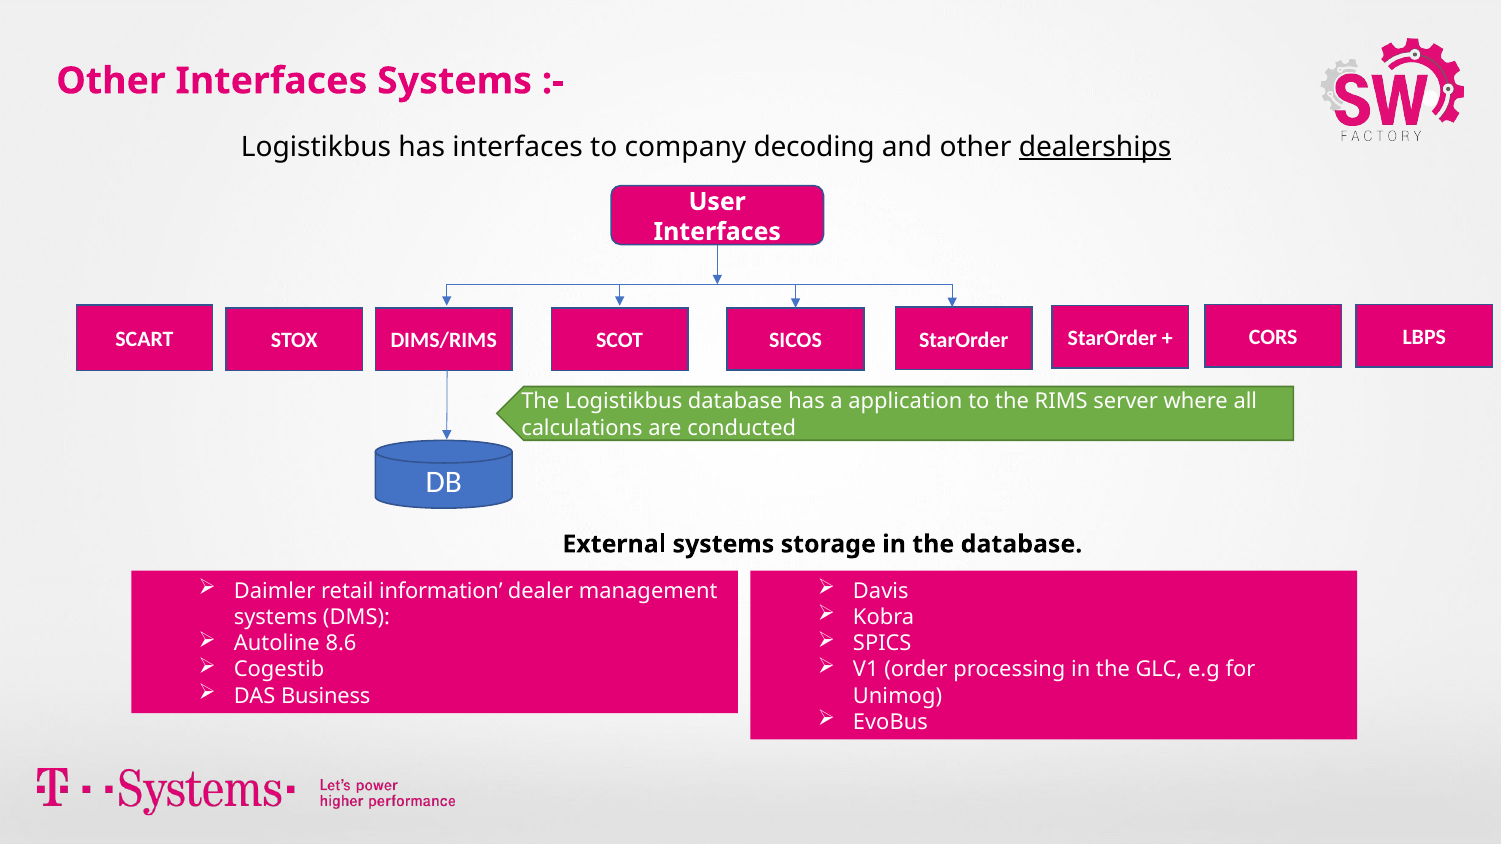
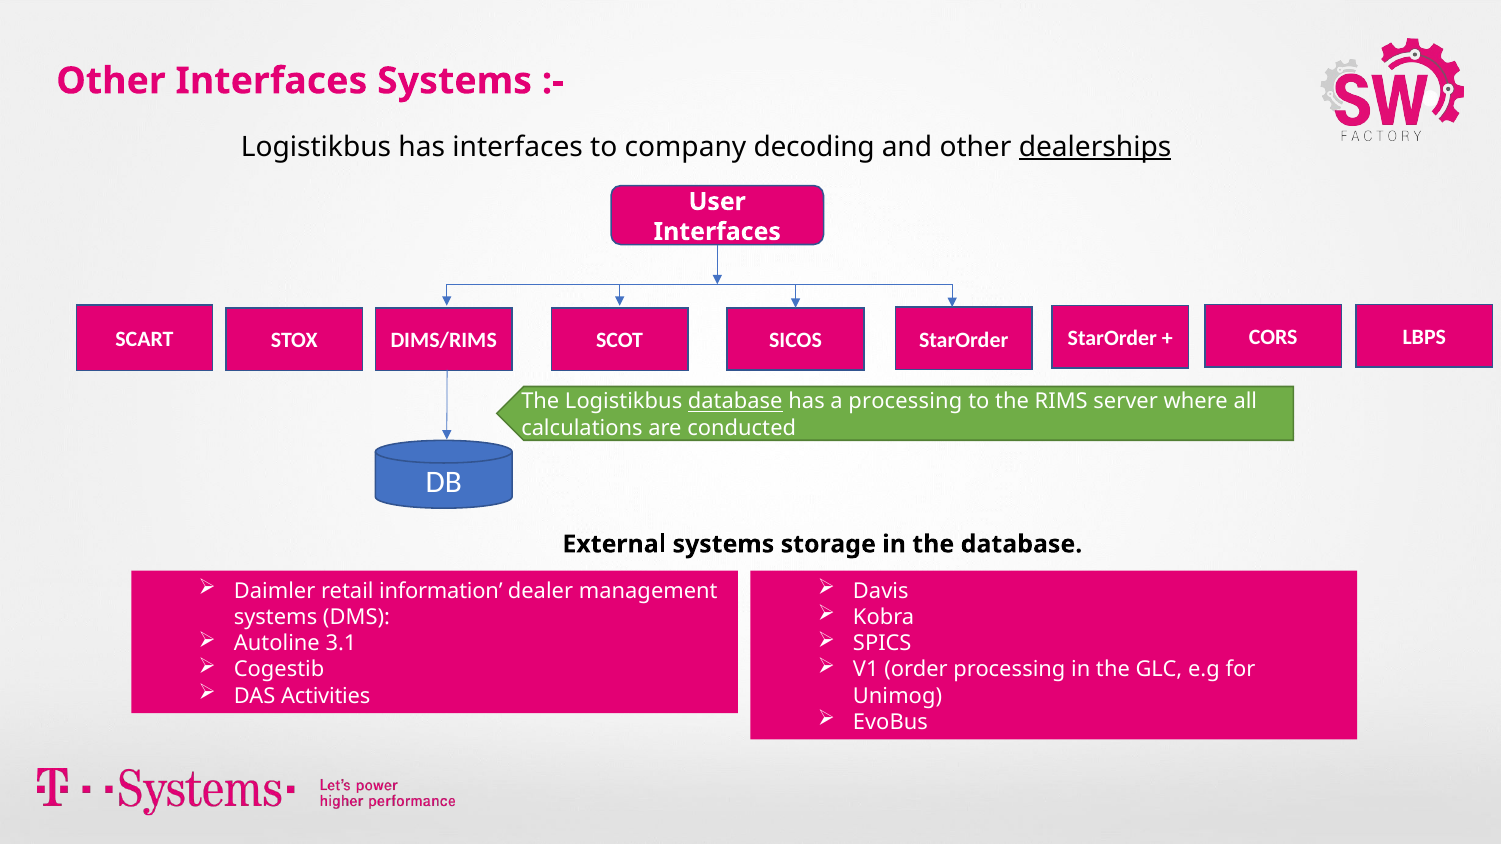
database underline: none -> present (735, 402)
a application: application -> processing (905, 402)
8.6: 8.6 -> 3.1 (341, 644)
Business: Business -> Activities (326, 696)
